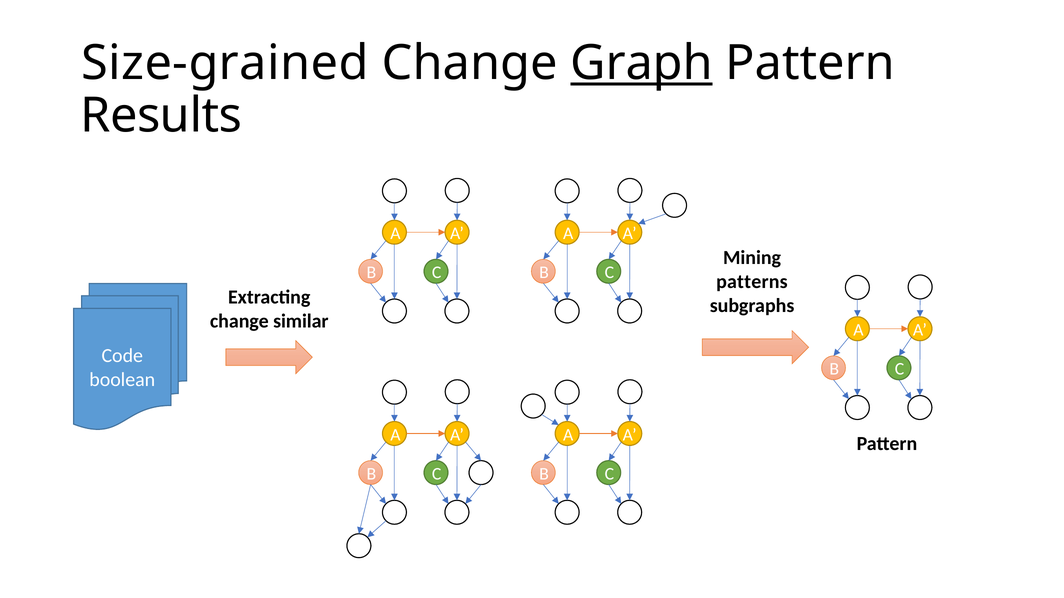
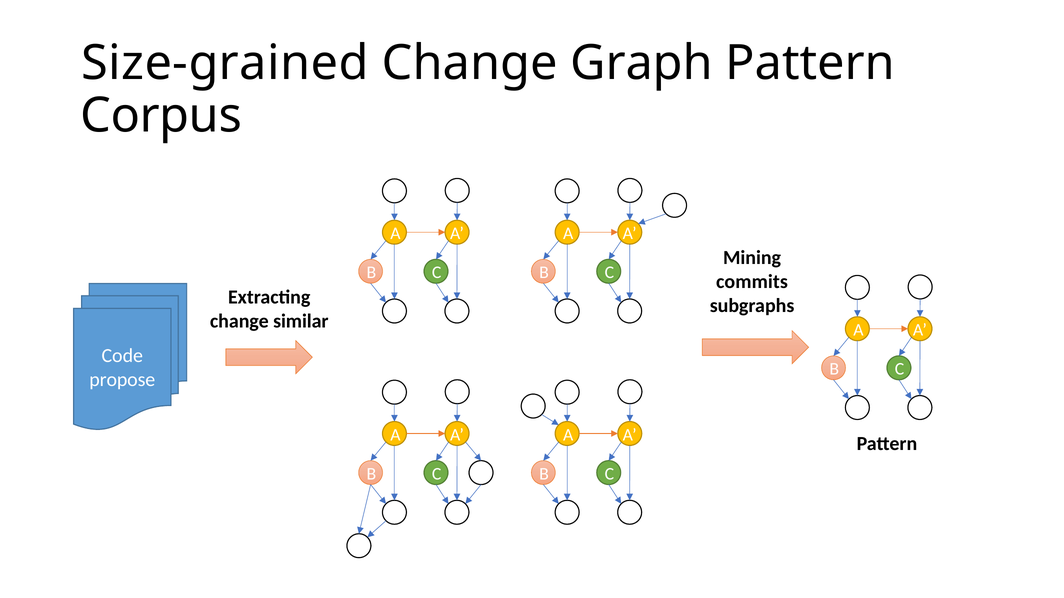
Graph underline: present -> none (642, 63)
Results: Results -> Corpus (161, 116)
patterns: patterns -> commits (752, 282)
boolean: boolean -> propose (122, 380)
